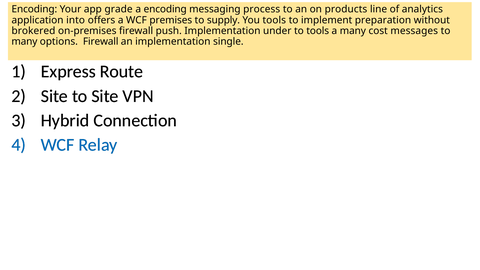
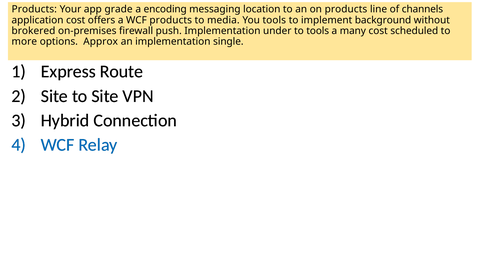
Encoding: Encoding -> Products (34, 9)
process: process -> location (262, 9)
analytics: analytics -> channels (422, 9)
application into: into -> cost (76, 20)
WCF premises: premises -> products (171, 20)
supply: supply -> media (223, 20)
preparation: preparation -> background (383, 20)
messages: messages -> scheduled (414, 31)
many: many -> more (24, 42)
options Firewall: Firewall -> Approx (101, 42)
